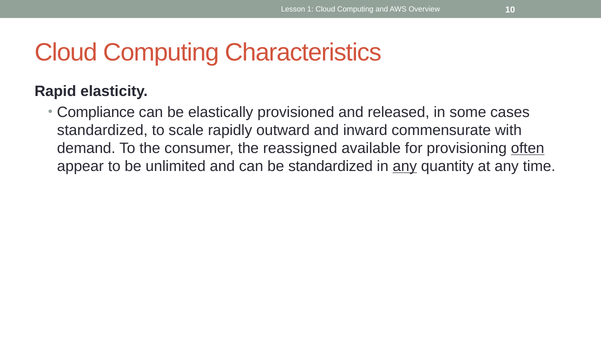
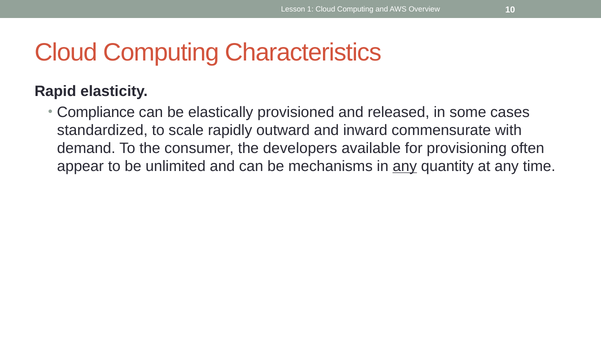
reassigned: reassigned -> developers (300, 148)
often underline: present -> none (528, 148)
be standardized: standardized -> mechanisms (330, 166)
